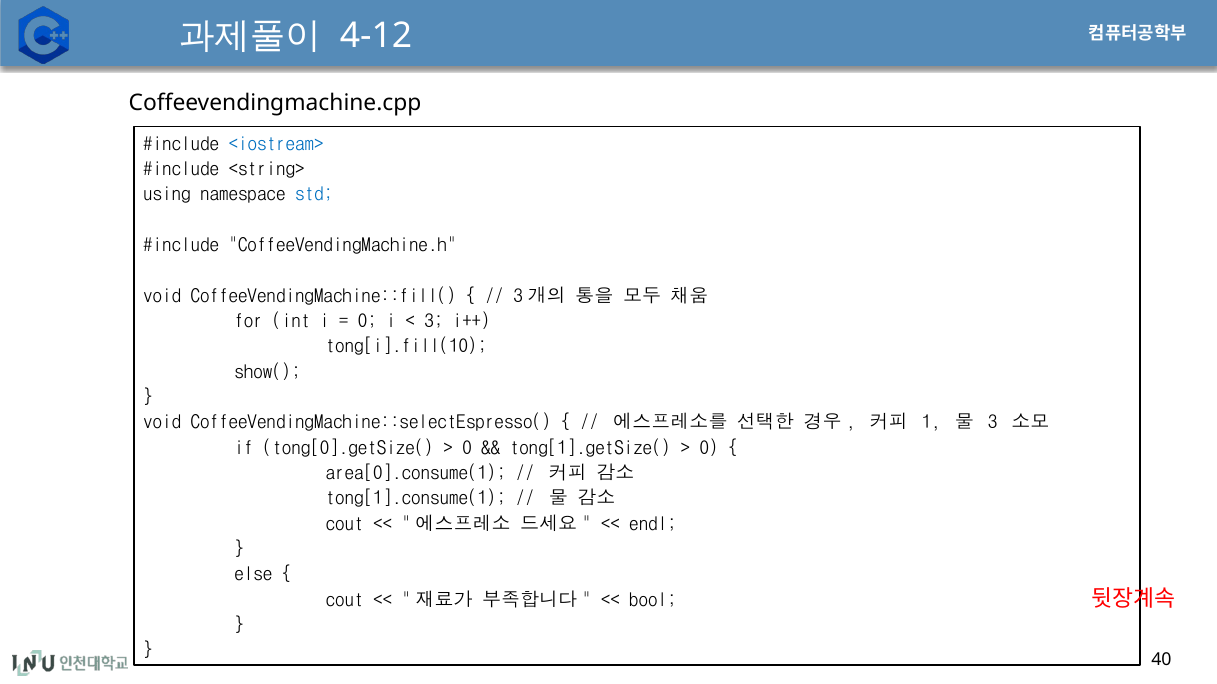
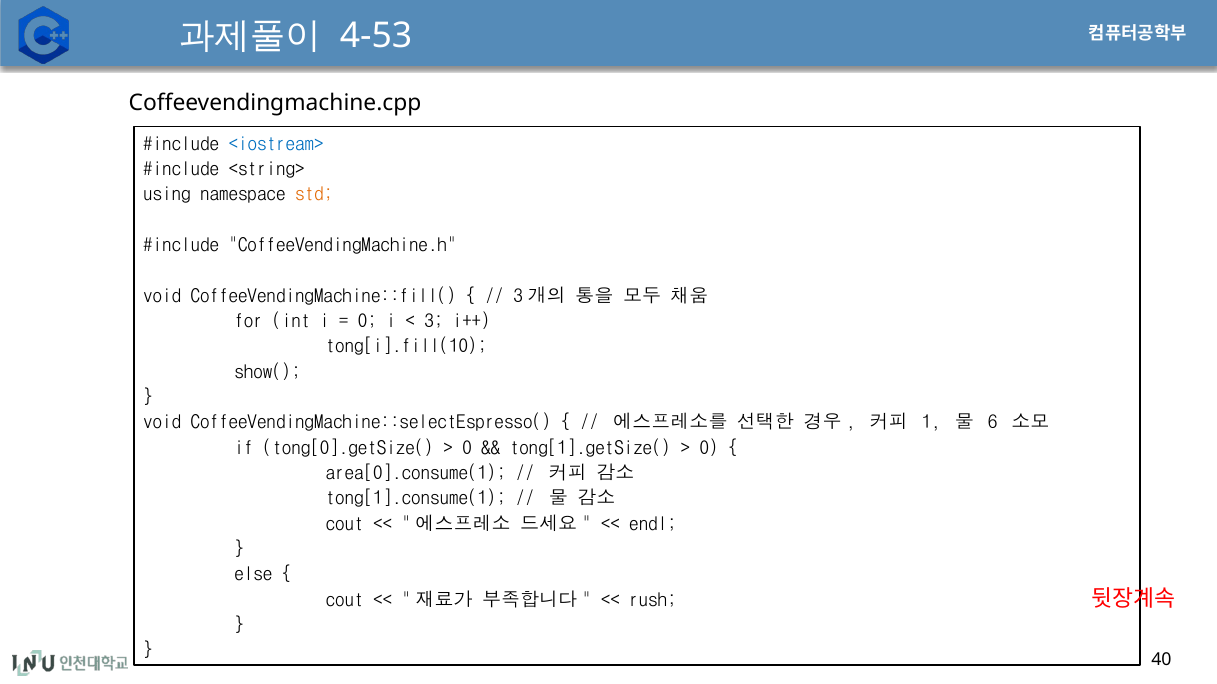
4-12: 4-12 -> 4-53 (376, 36)
std colour: blue -> orange (314, 195)
3: 3 -> 6 (993, 423)
bool: bool -> rush (653, 601)
